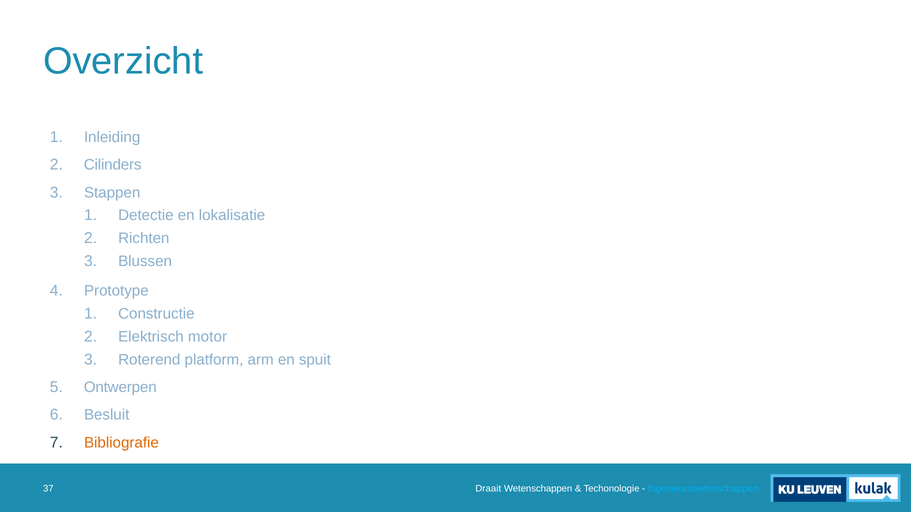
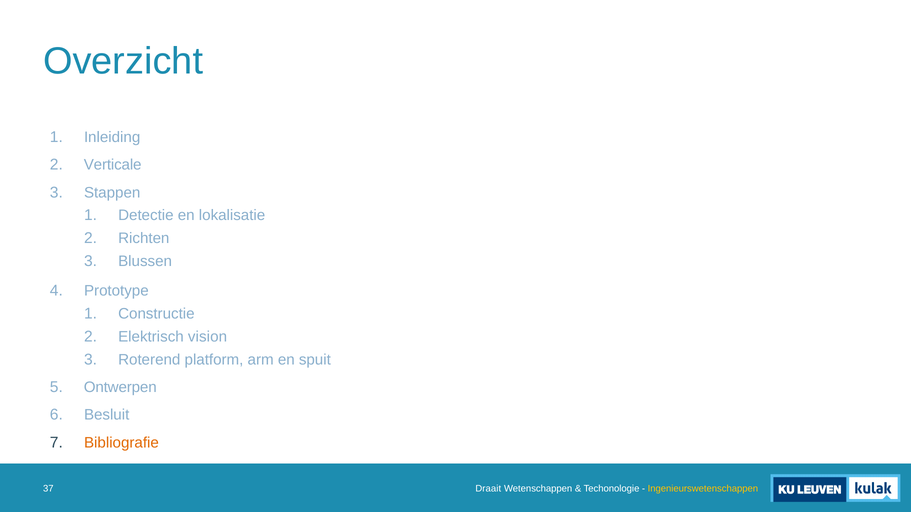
Cilinders: Cilinders -> Verticale (113, 165)
motor: motor -> vision (208, 337)
Ingenieurswetenschappen colour: light blue -> yellow (703, 489)
